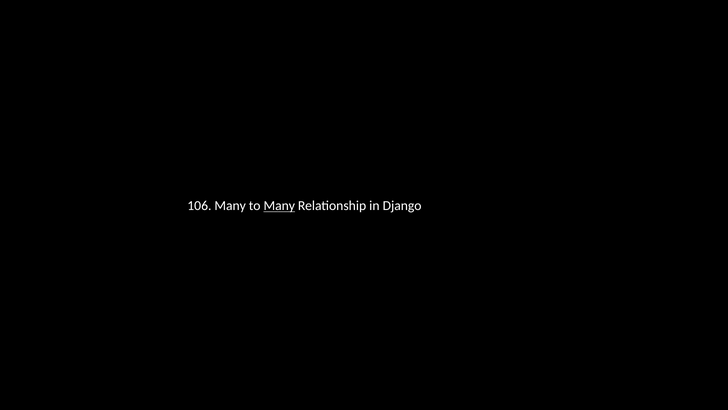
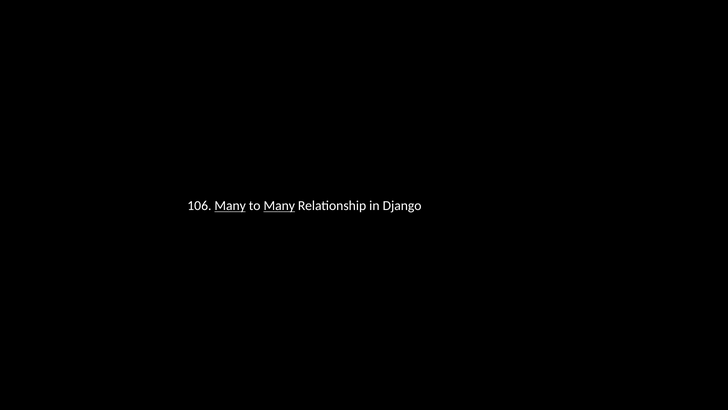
Many underline: none -> present (230, 206)
